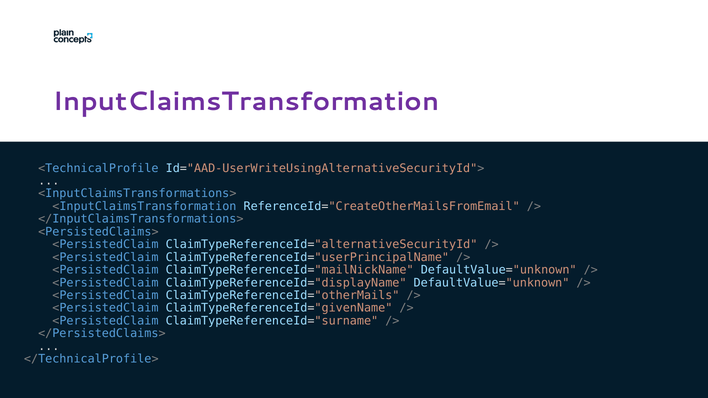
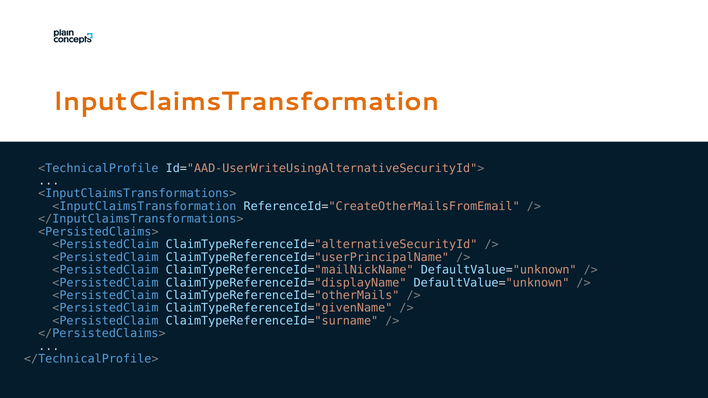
InputClaimsTransformation colour: purple -> orange (246, 102)
